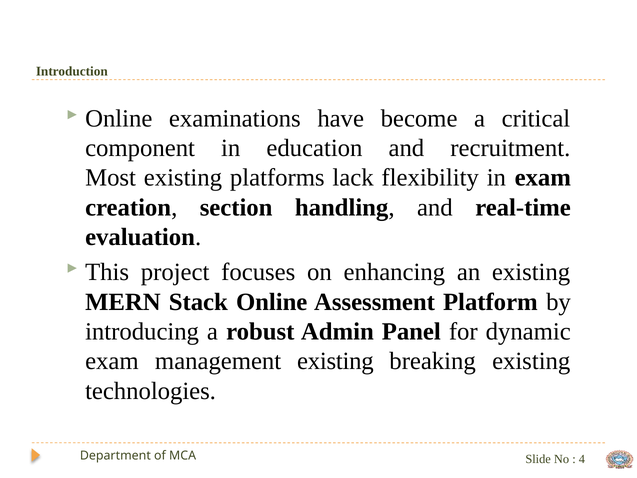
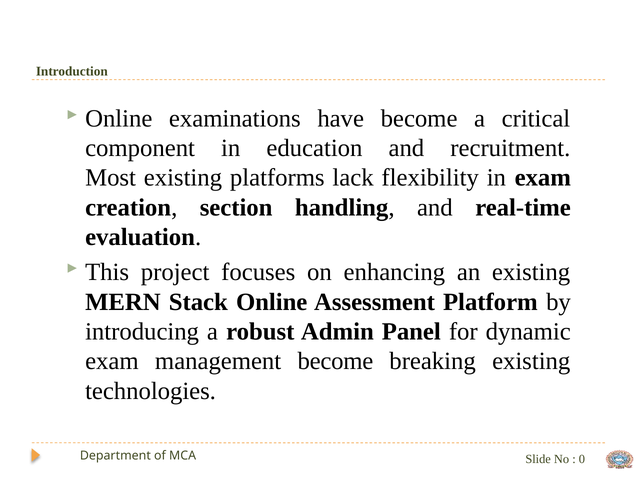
management existing: existing -> become (335, 361)
4: 4 -> 0 (582, 459)
